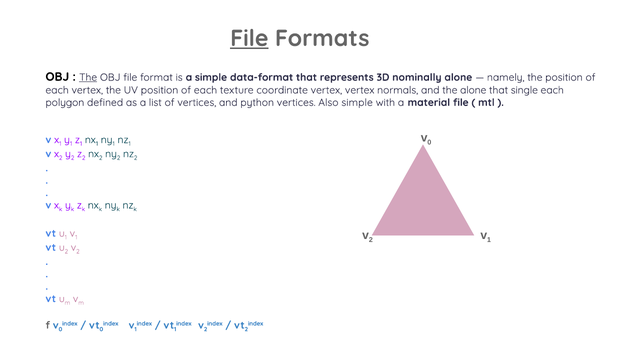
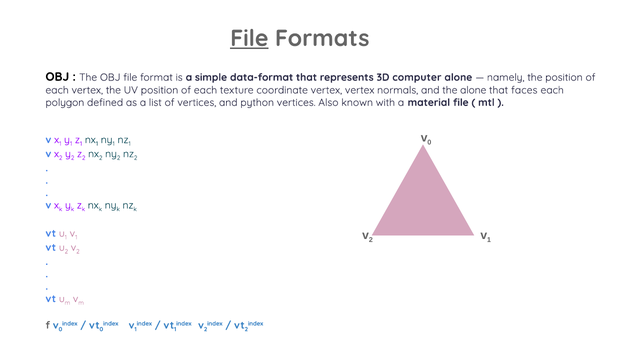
The underline: present -> none (88, 77)
nominally: nominally -> computer (417, 77)
single: single -> faces (524, 90)
Also simple: simple -> known (357, 102)
